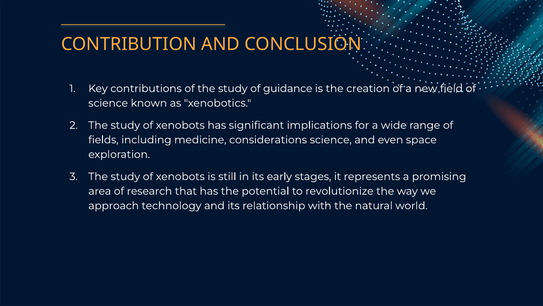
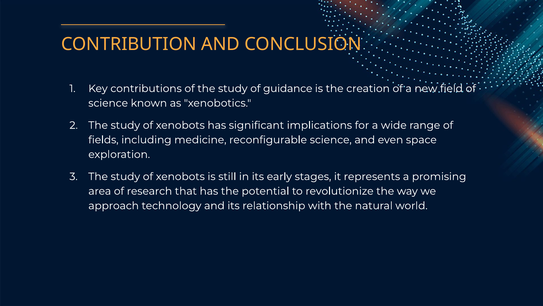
considerations: considerations -> reconfigurable (268, 140)
